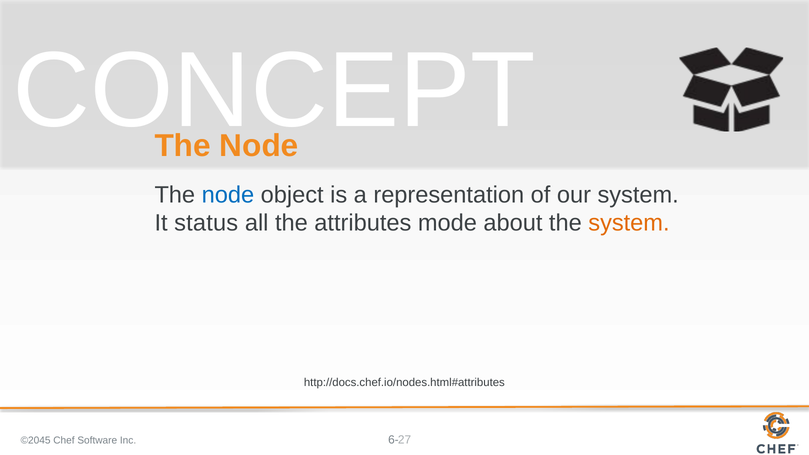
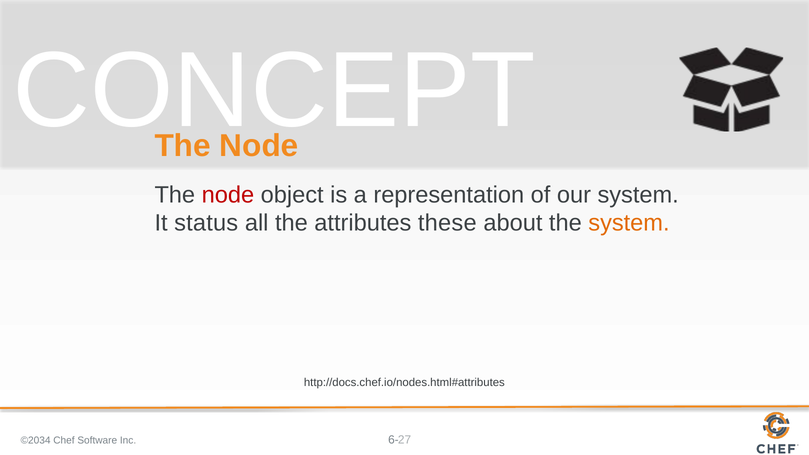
node colour: blue -> red (228, 195)
mode: mode -> these (447, 223)
©2045: ©2045 -> ©2034 (36, 440)
